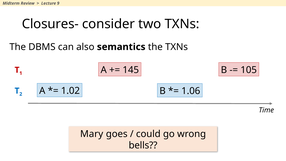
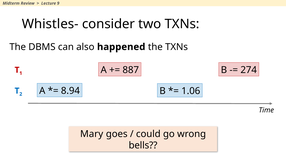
Closures-: Closures- -> Whistles- (50, 24)
semantics: semantics -> happened (121, 47)
145: 145 -> 887 (131, 70)
105: 105 -> 274 (249, 70)
1.02: 1.02 -> 8.94 (70, 91)
